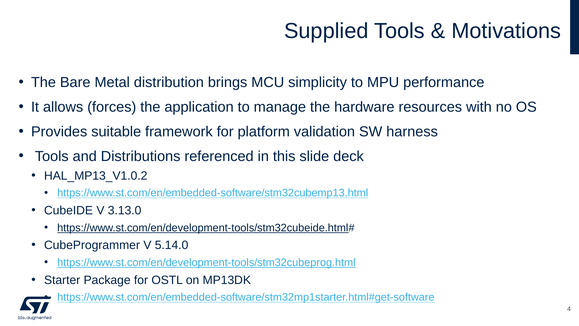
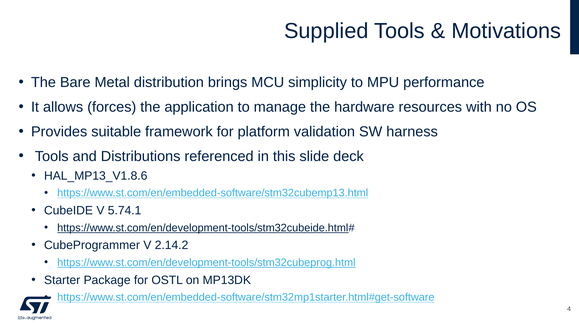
HAL_MP13_V1.0.2: HAL_MP13_V1.0.2 -> HAL_MP13_V1.8.6 (96, 176)
3.13.0: 3.13.0 -> 5.74.1 (125, 210)
5.14.0: 5.14.0 -> 2.14.2 (172, 245)
